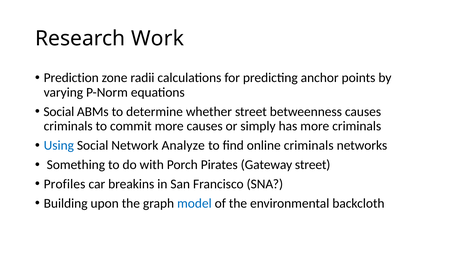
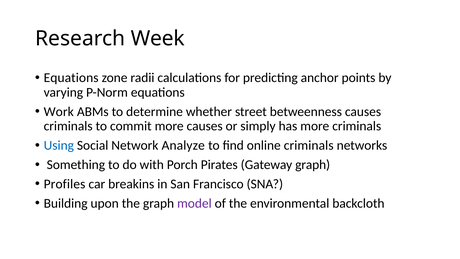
Work: Work -> Week (158, 39)
Prediction: Prediction -> Equations (71, 78)
Social: Social -> Work (59, 112)
Gateway street: street -> graph (313, 165)
model colour: blue -> purple (194, 203)
